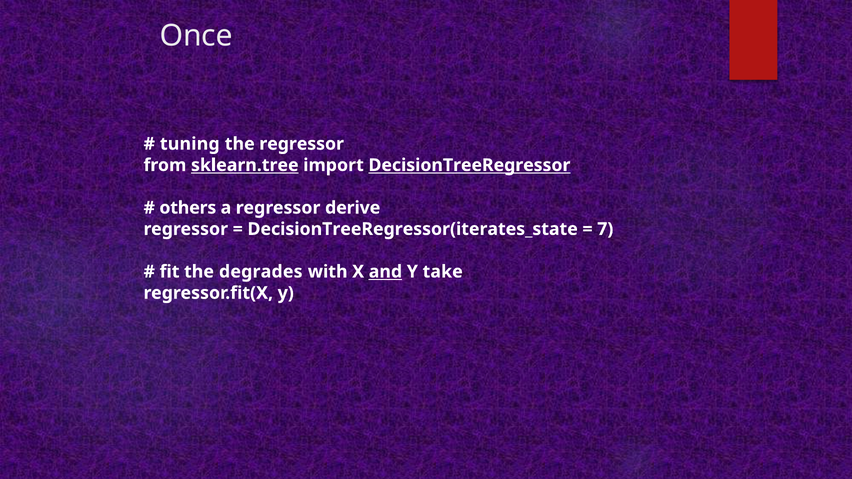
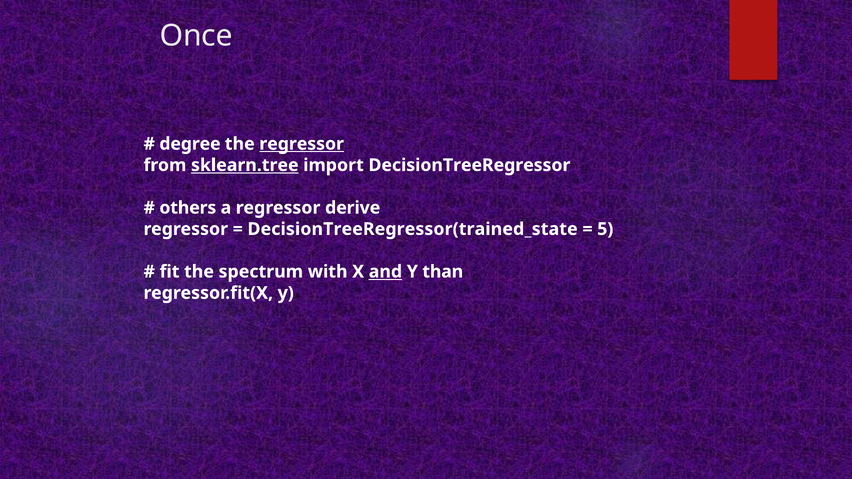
tuning: tuning -> degree (190, 144)
regressor underline: none -> present (302, 144)
DecisionTreeRegressor underline: present -> none (469, 165)
DecisionTreeRegressor(iterates_state: DecisionTreeRegressor(iterates_state -> DecisionTreeRegressor(trained_state (413, 229)
7: 7 -> 5 (605, 229)
degrades: degrades -> spectrum (261, 272)
take: take -> than (443, 272)
